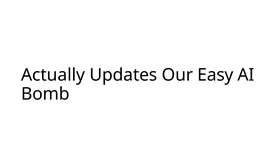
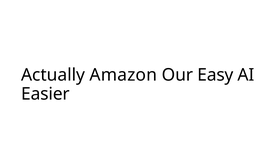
Updates: Updates -> Amazon (123, 75)
Bomb: Bomb -> Easier (45, 93)
